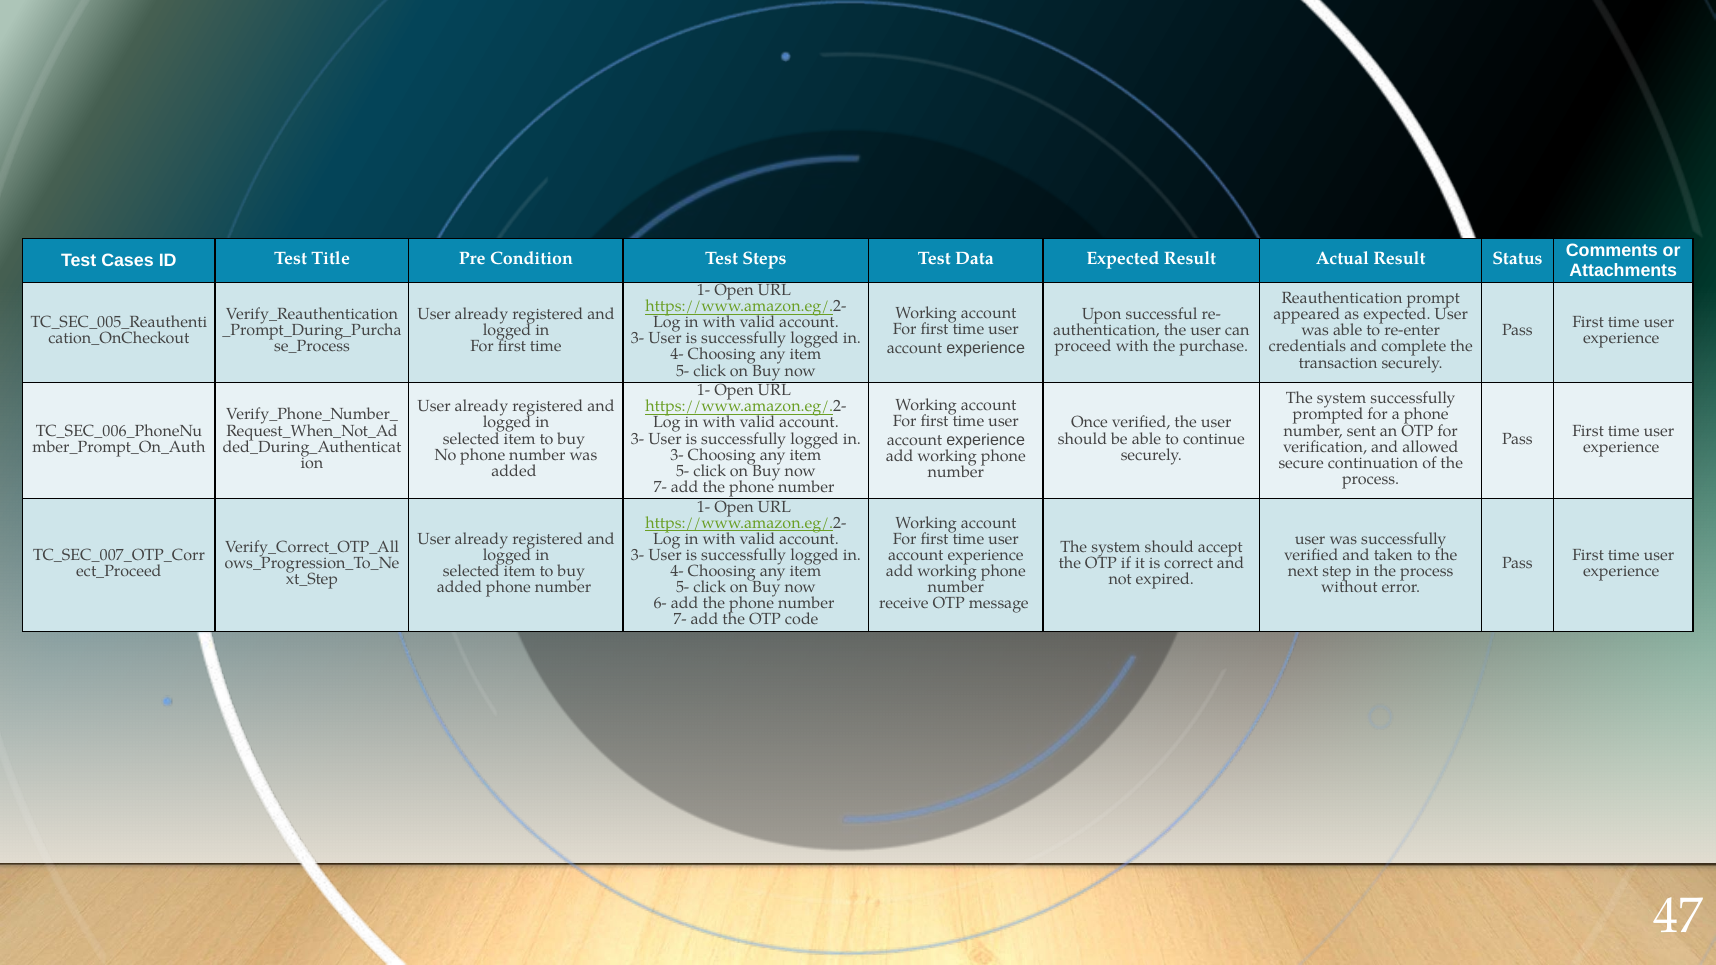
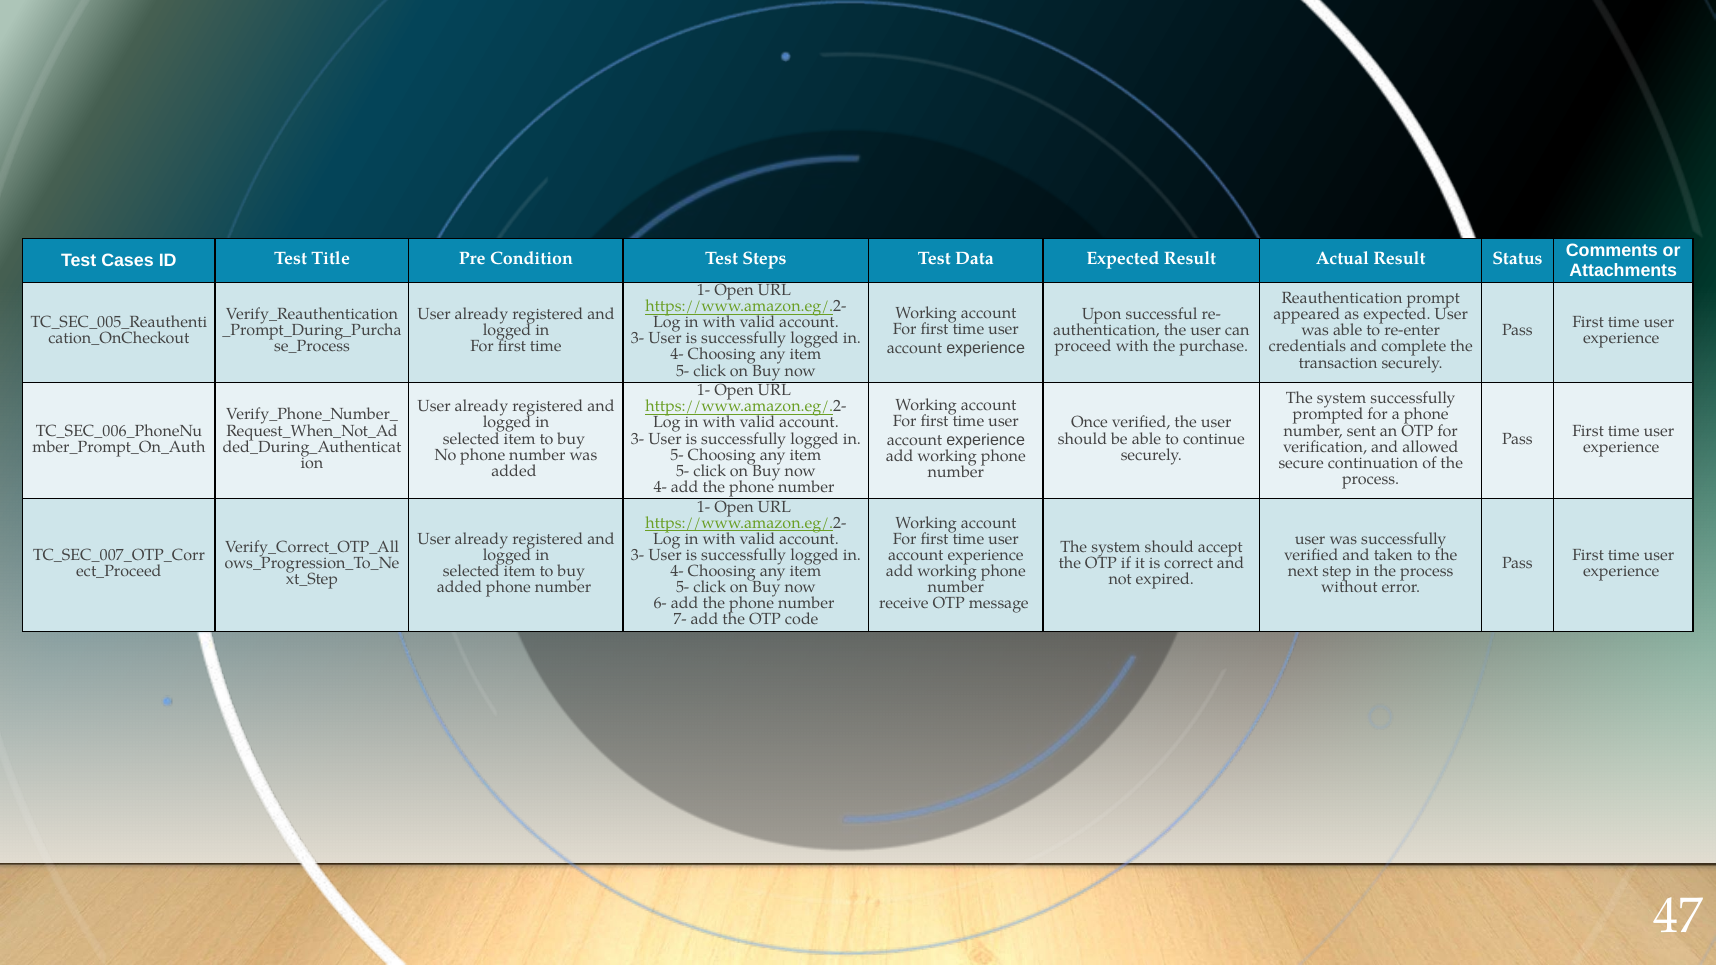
3-: 3- -> 5- (677, 455)
7-: 7- -> 4- (660, 487)
